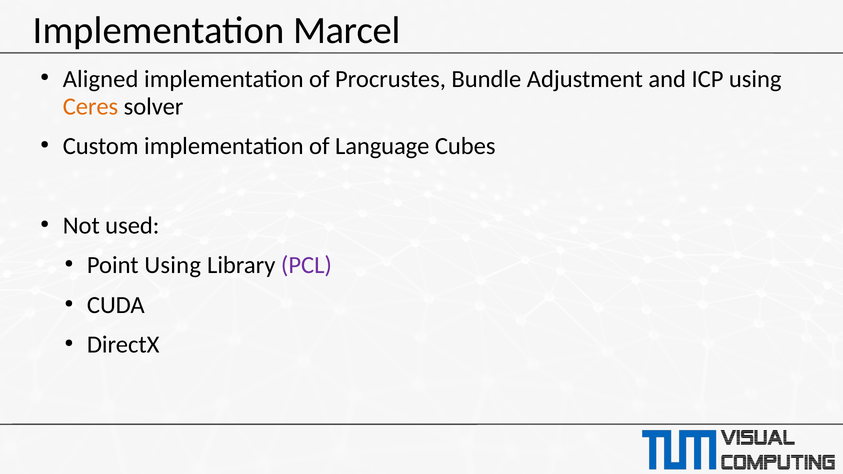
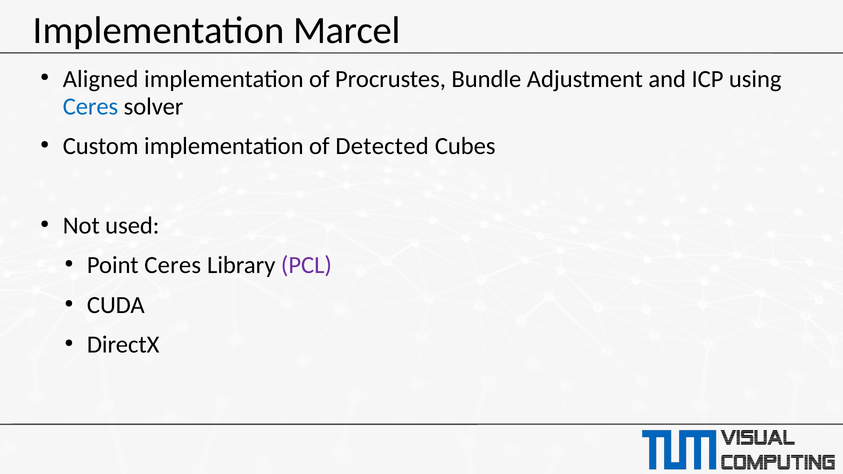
Ceres colour: orange -> blue (90, 106)
Language: Language -> Detected (382, 146)
Point Using: Using -> Ceres (173, 265)
